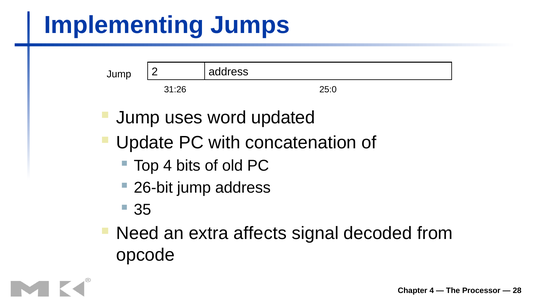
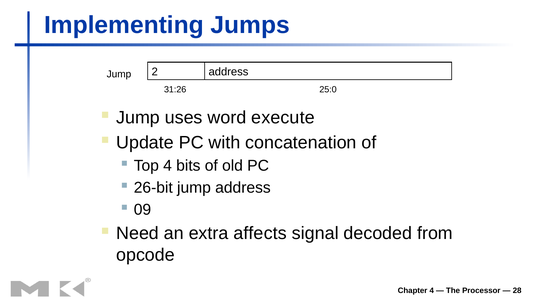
updated: updated -> execute (283, 117)
35: 35 -> 09 (142, 209)
